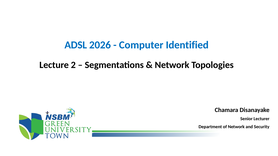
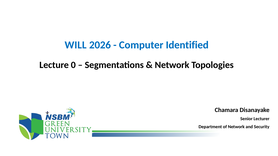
ADSL: ADSL -> WILL (76, 45)
2: 2 -> 0 (73, 65)
